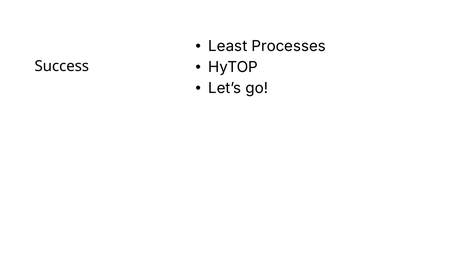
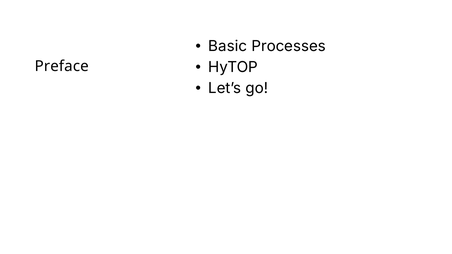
Least: Least -> Basic (228, 46)
Success: Success -> Preface (62, 66)
